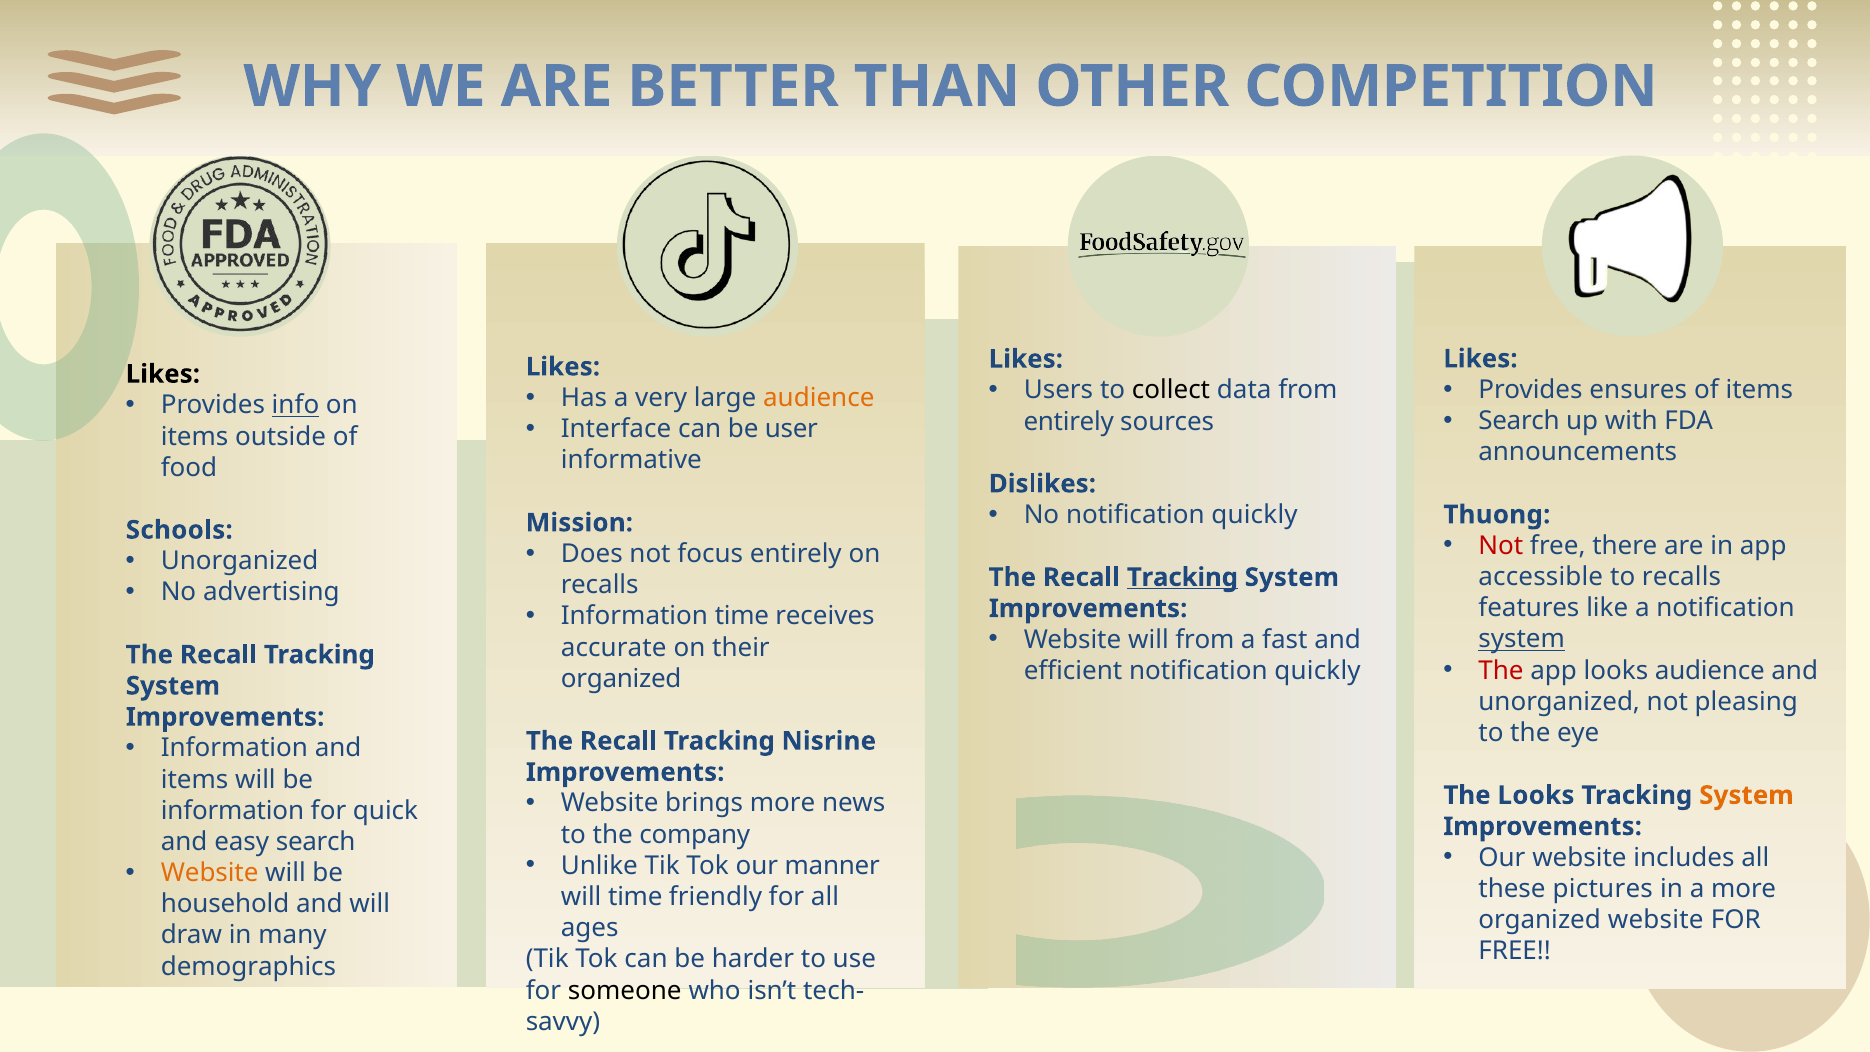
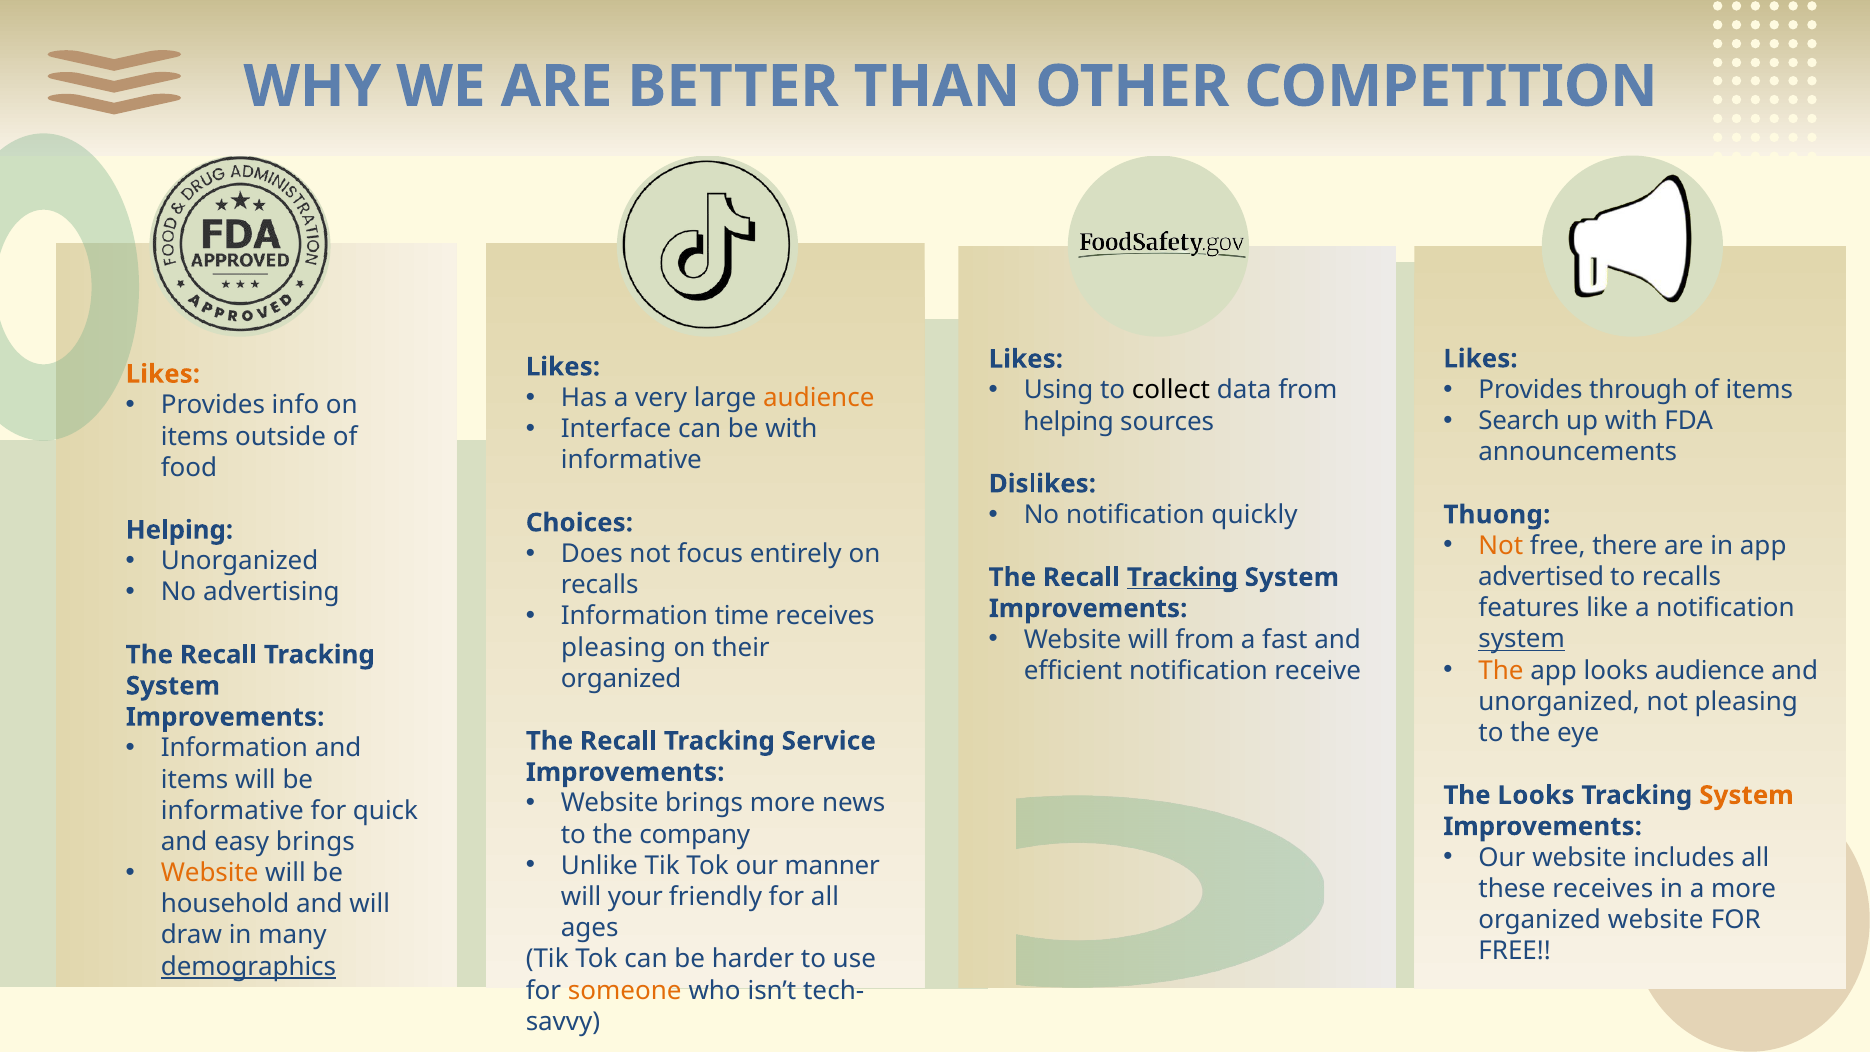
Likes colour: black -> orange (163, 374)
ensures: ensures -> through (1638, 390)
Users: Users -> Using (1059, 390)
info underline: present -> none (296, 405)
entirely: entirely -> helping (1069, 421)
be user: user -> with (791, 429)
Mission: Mission -> Choices (579, 523)
Schools: Schools -> Helping (179, 530)
Not colour: red -> orange (1501, 546)
accessible: accessible -> advertised (1541, 577)
accurate: accurate -> pleasing (614, 647)
The colour: red -> orange (1501, 671)
efficient notification quickly: quickly -> receive (1318, 671)
Nisrine: Nisrine -> Service (829, 741)
information: information -> informative (232, 811)
easy search: search -> brings (315, 842)
these pictures: pictures -> receives (1603, 889)
will time: time -> your (635, 897)
demographics underline: none -> present (248, 966)
someone colour: black -> orange (625, 990)
